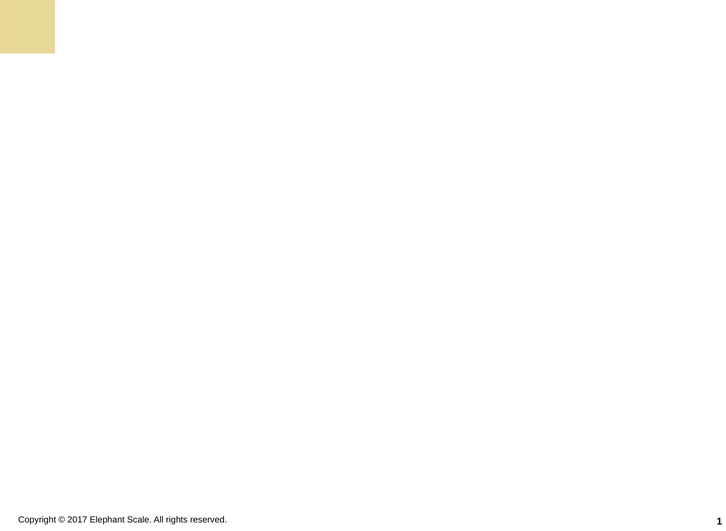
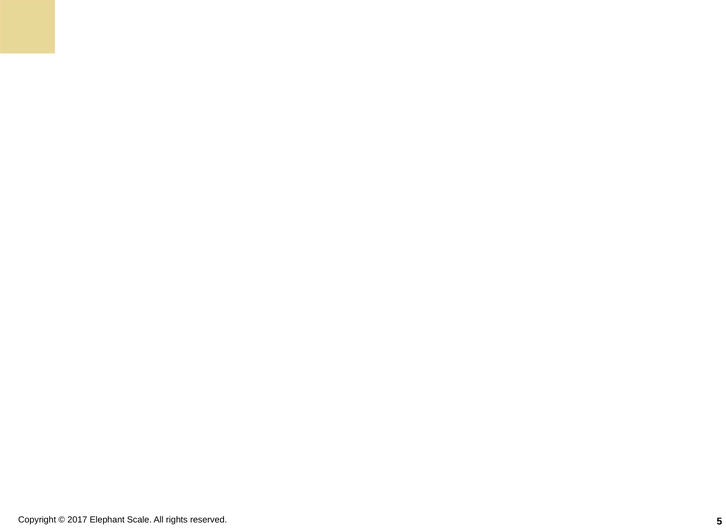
1: 1 -> 5 (719, 522)
